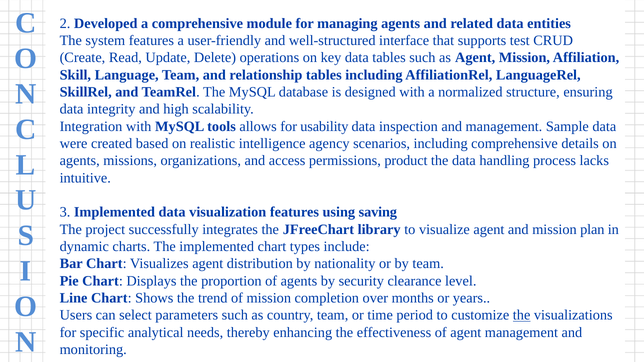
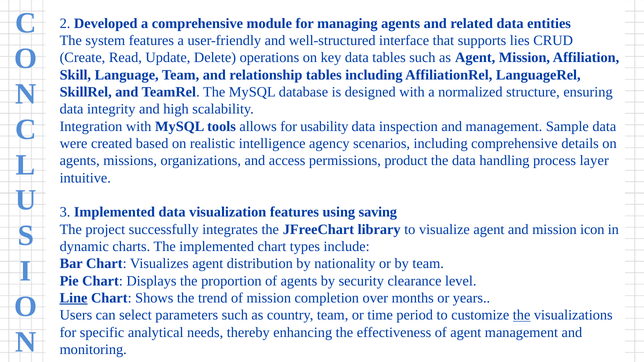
test: test -> lies (520, 41)
lacks: lacks -> layer (594, 161)
plan: plan -> icon (592, 229)
Line underline: none -> present (74, 298)
